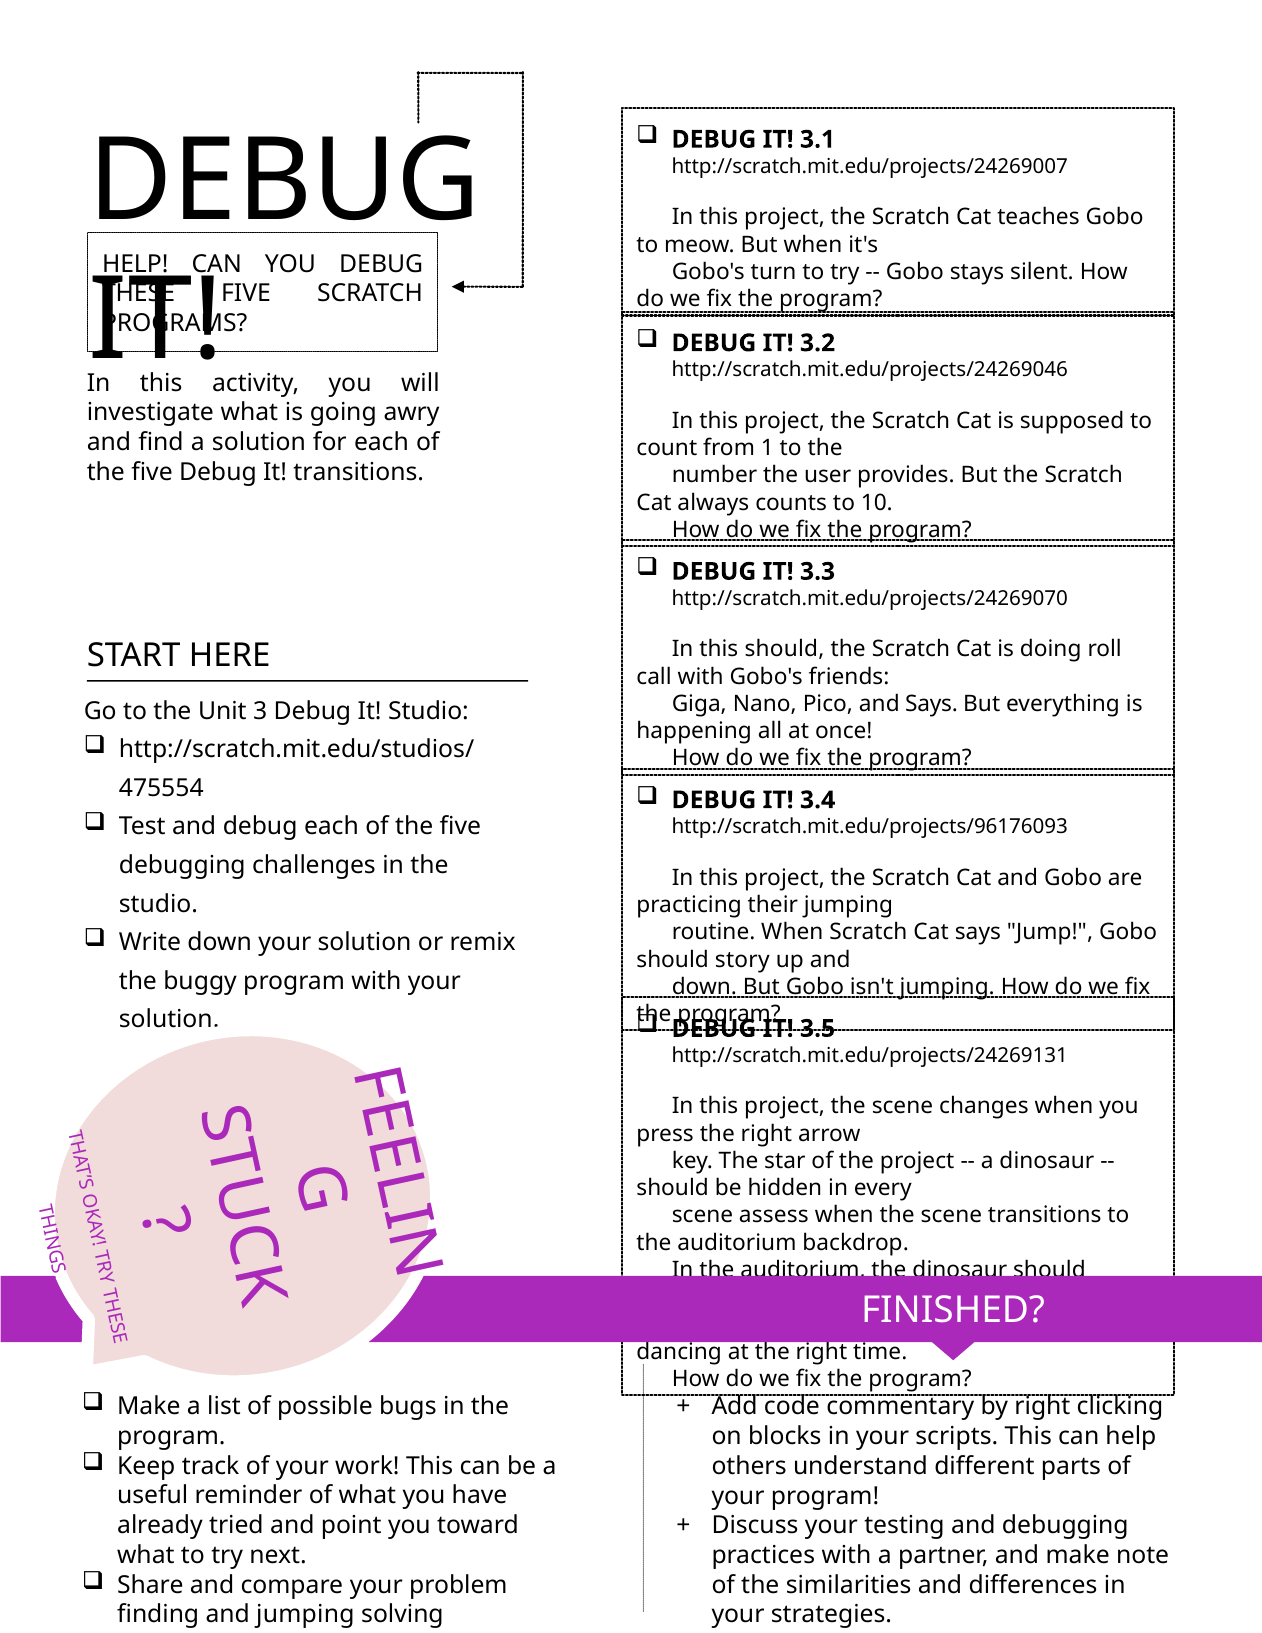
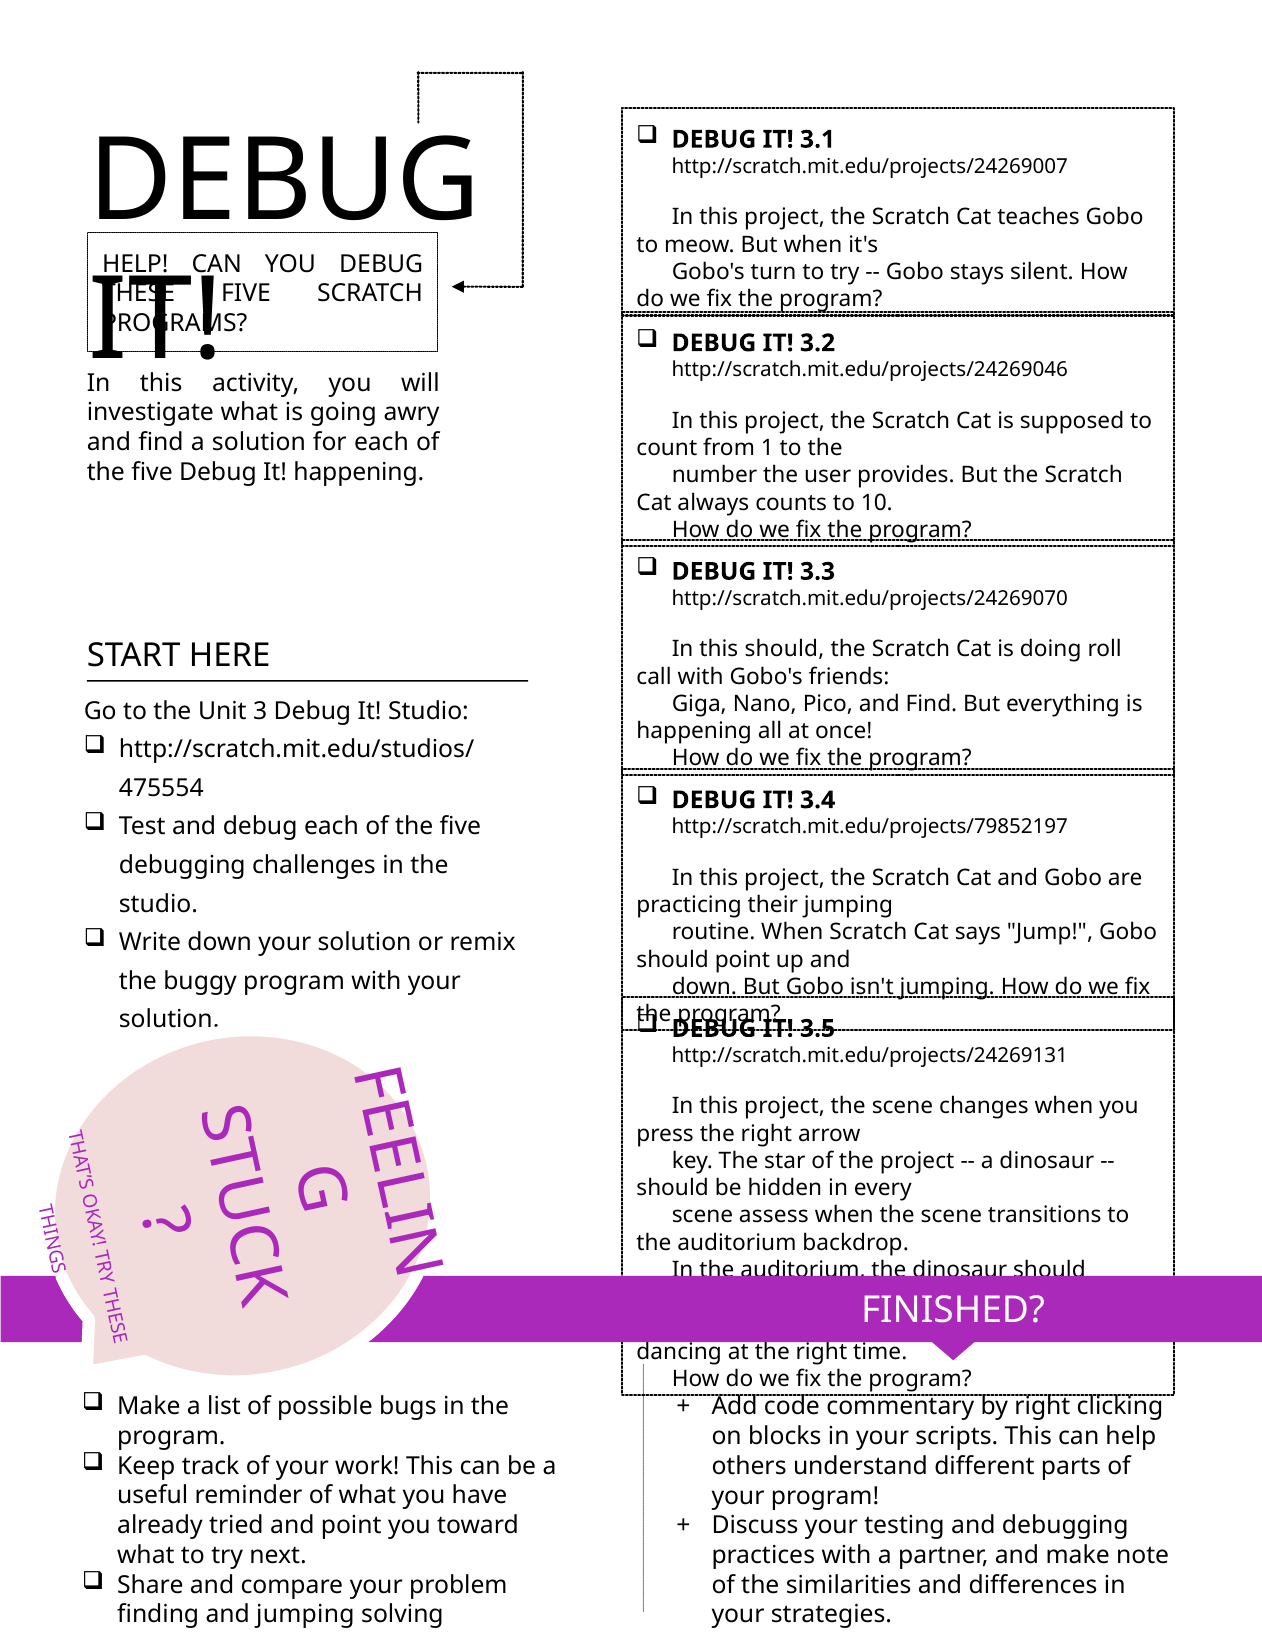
It transitions: transitions -> happening (359, 472)
Pico and Says: Says -> Find (931, 704)
http://scratch.mit.edu/projects/96176093: http://scratch.mit.edu/projects/96176093 -> http://scratch.mit.edu/projects/79852197 (870, 827)
should story: story -> point (742, 960)
